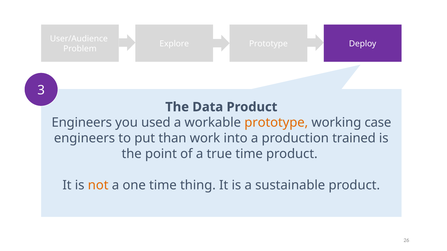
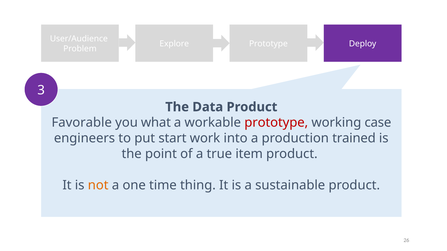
Engineers: Engineers -> Favorable (82, 123)
used: used -> what (156, 123)
prototype colour: orange -> red (276, 123)
than: than -> start (172, 138)
true time: time -> item (249, 154)
